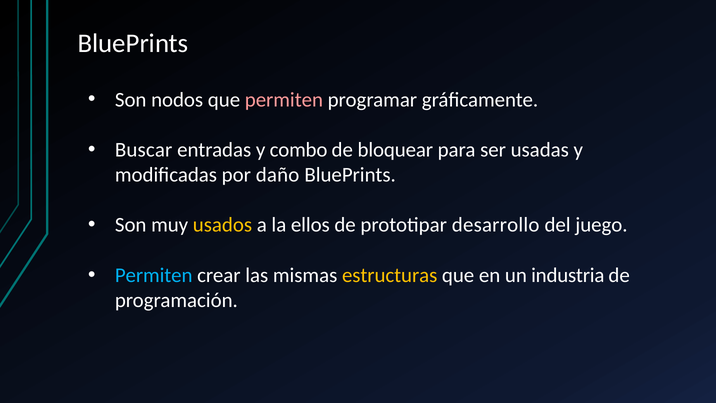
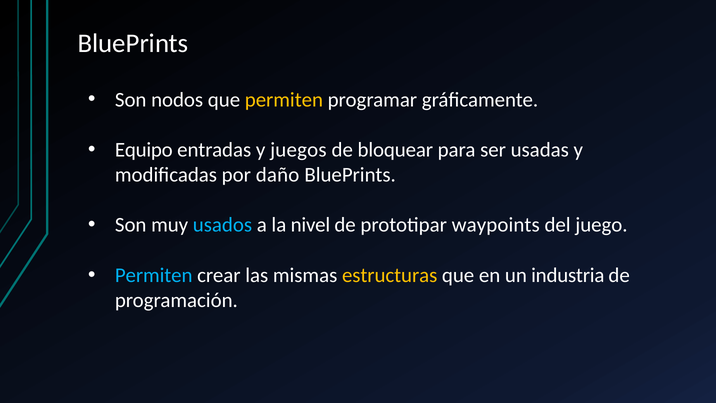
permiten colour: pink -> yellow (284, 100)
Buscar: Buscar -> Equipo (144, 150)
combo: combo -> juegos (298, 150)
usados colour: yellow -> light blue (222, 225)
ellos: ellos -> nivel (310, 225)
desarrollo: desarrollo -> waypoints (496, 225)
